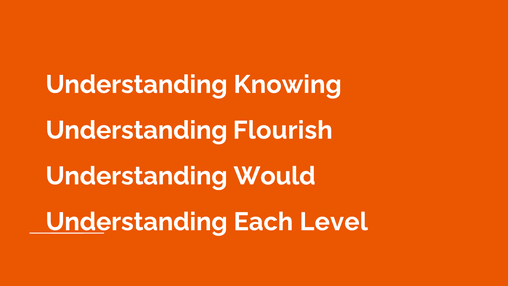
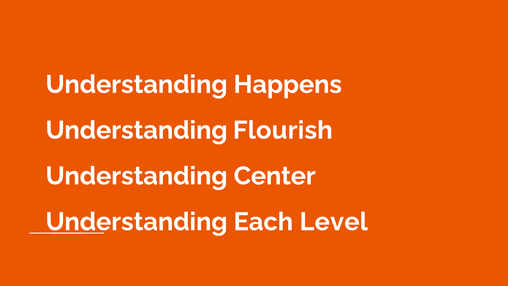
Knowing: Knowing -> Happens (288, 84)
Would: Would -> Center (275, 176)
